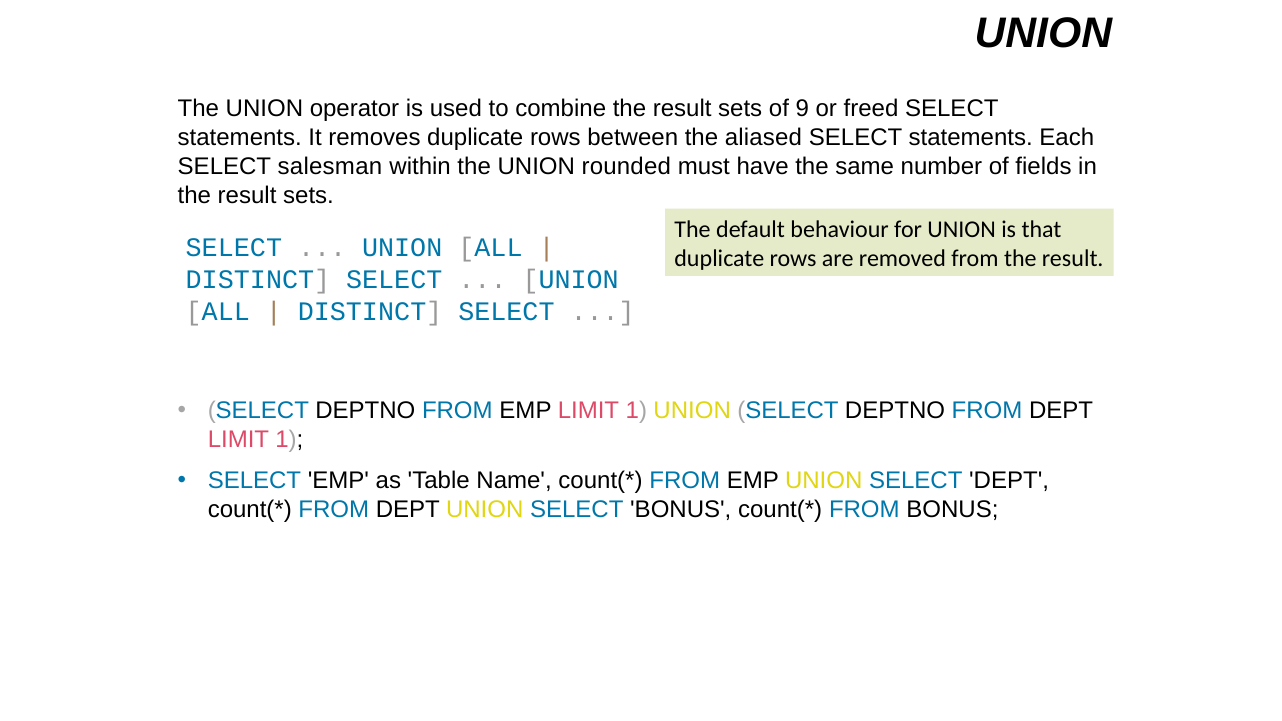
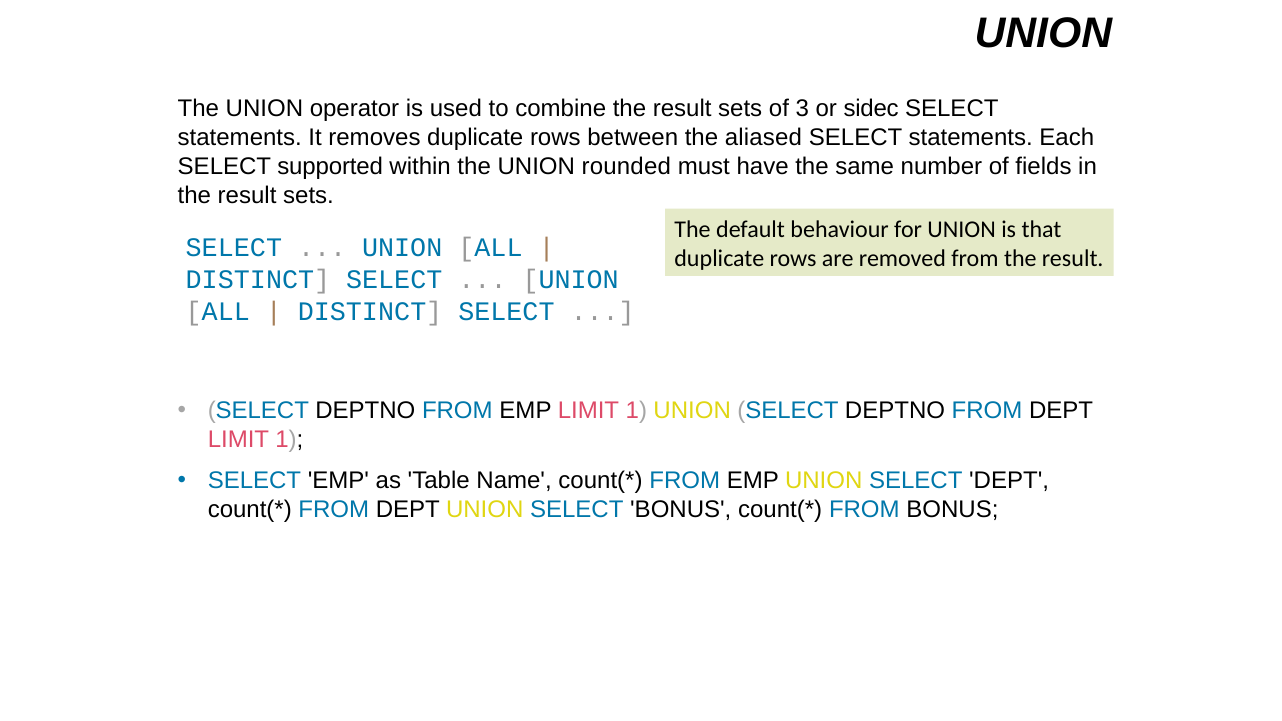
9: 9 -> 3 (802, 109)
freed: freed -> sidec (871, 109)
salesman: salesman -> supported (330, 167)
